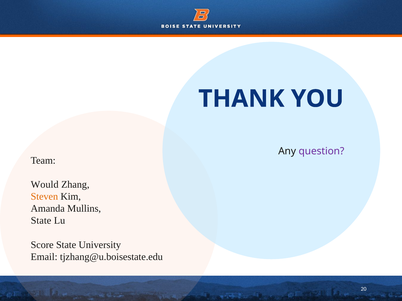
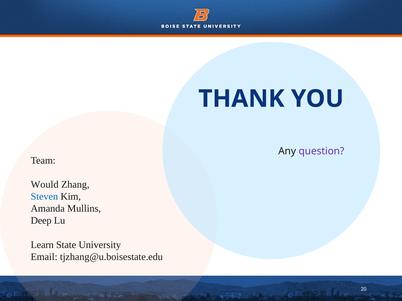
Steven colour: orange -> blue (44, 197)
State: State -> Deep (41, 221)
Score: Score -> Learn (42, 245)
